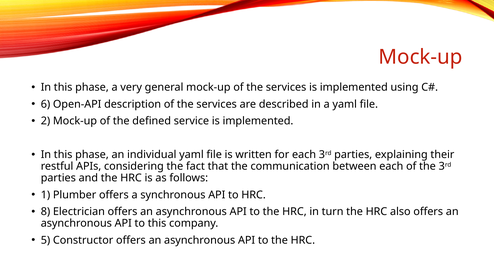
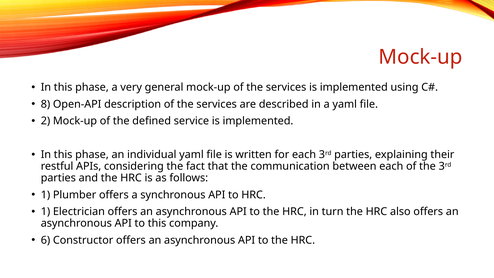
6: 6 -> 8 (45, 104)
8: 8 -> 1 (45, 212)
5: 5 -> 6 (45, 240)
